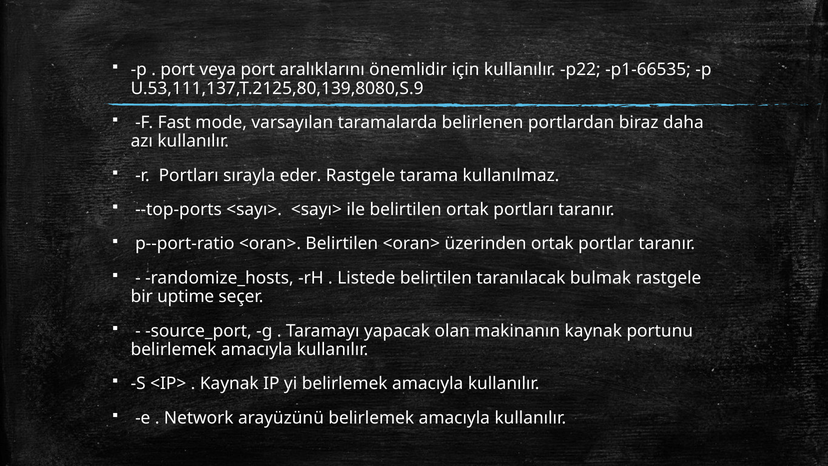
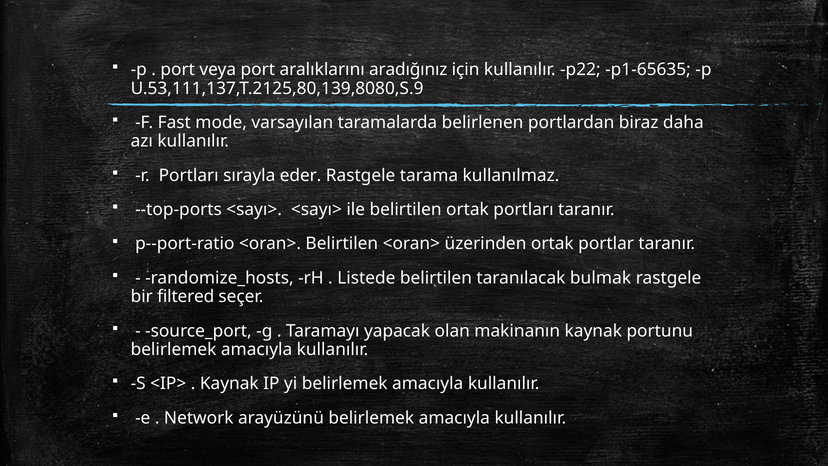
önemlidir: önemlidir -> aradığınız (408, 70)
p1-66535: p1-66535 -> p1-65635 (648, 70)
uptime: uptime -> filtered (186, 297)
